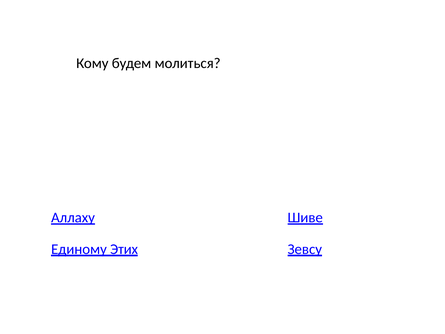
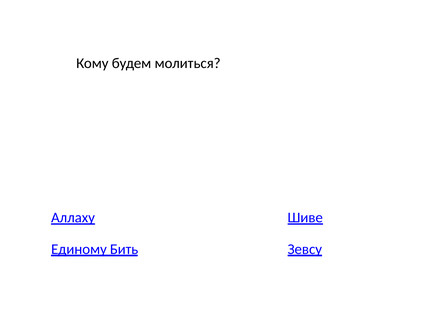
Этих: Этих -> Бить (124, 249)
